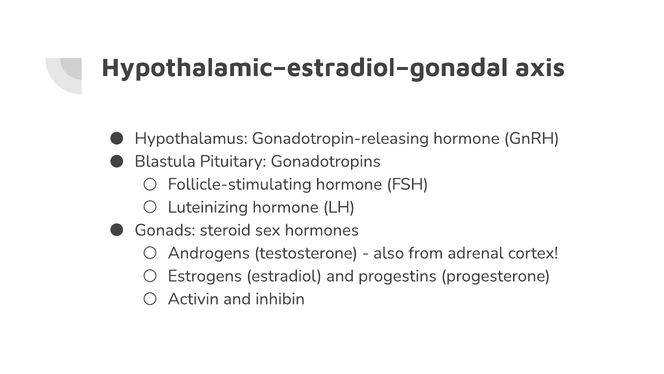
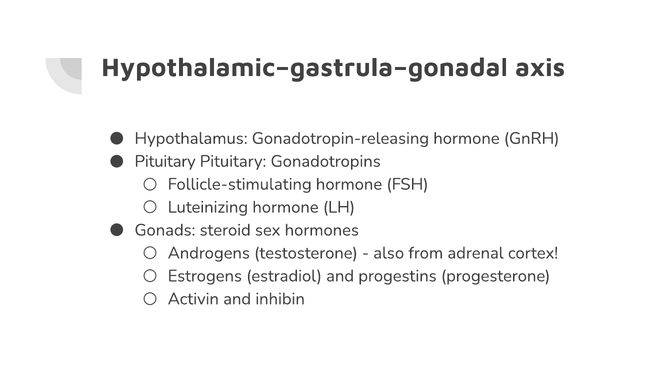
Hypothalamic–estradiol–gonadal: Hypothalamic–estradiol–gonadal -> Hypothalamic–gastrula–gonadal (305, 67)
Blastula: Blastula -> Pituitary (165, 161)
